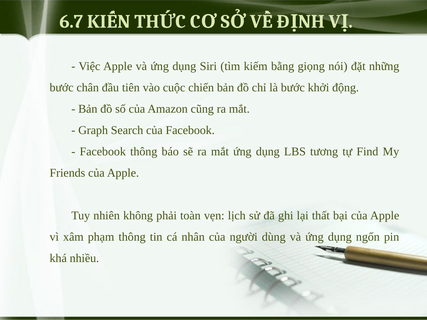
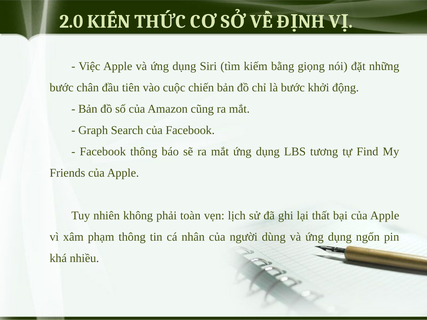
6.7: 6.7 -> 2.0 (71, 22)
